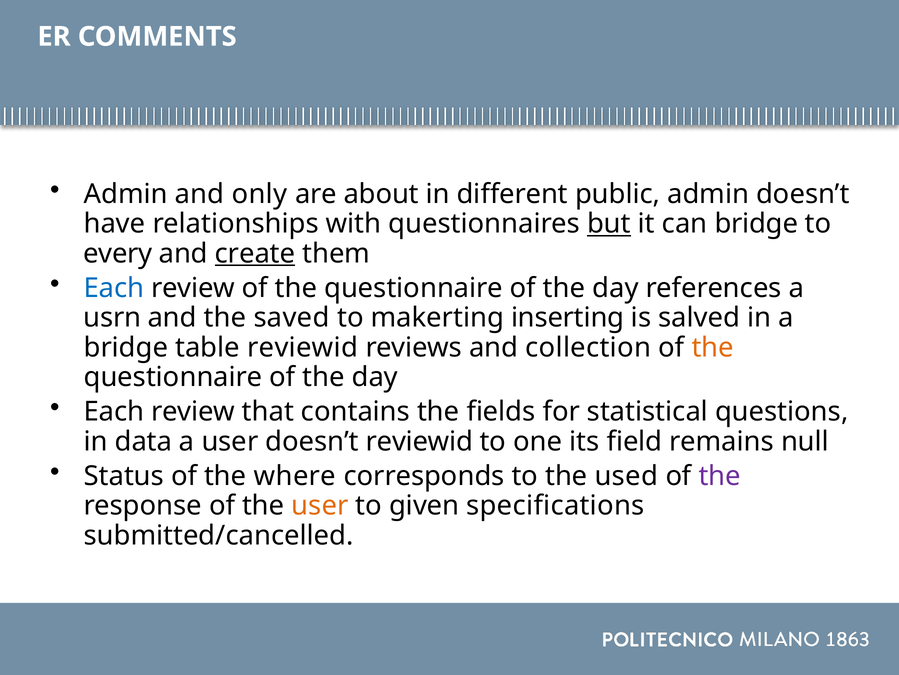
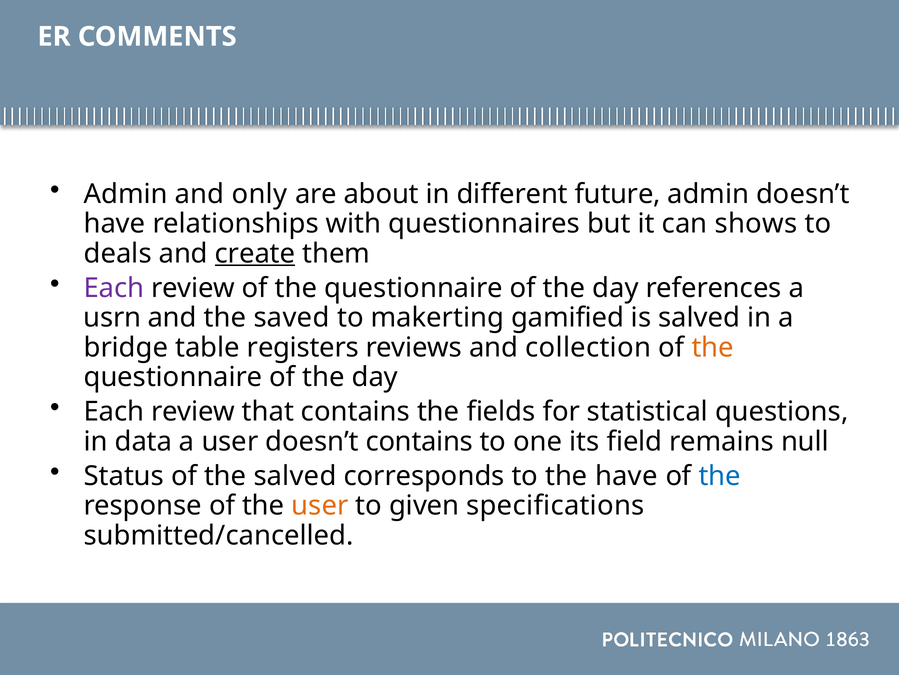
public: public -> future (618, 194)
but underline: present -> none (609, 224)
can bridge: bridge -> shows (756, 224)
every: every -> deals (118, 253)
Each colour: blue -> purple (114, 288)
inserting: inserting -> gamified (568, 317)
table reviewid: reviewid -> registers (303, 347)
doesn’t reviewid: reviewid -> contains (419, 441)
the where: where -> salved (295, 476)
the used: used -> have (626, 476)
the colour: purple -> blue (720, 476)
